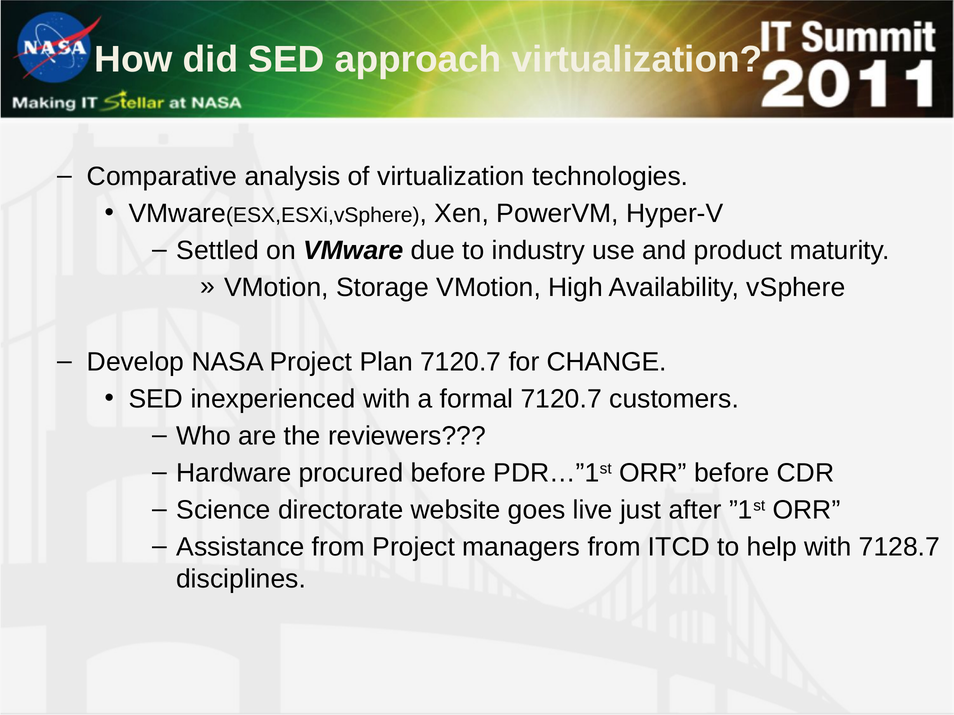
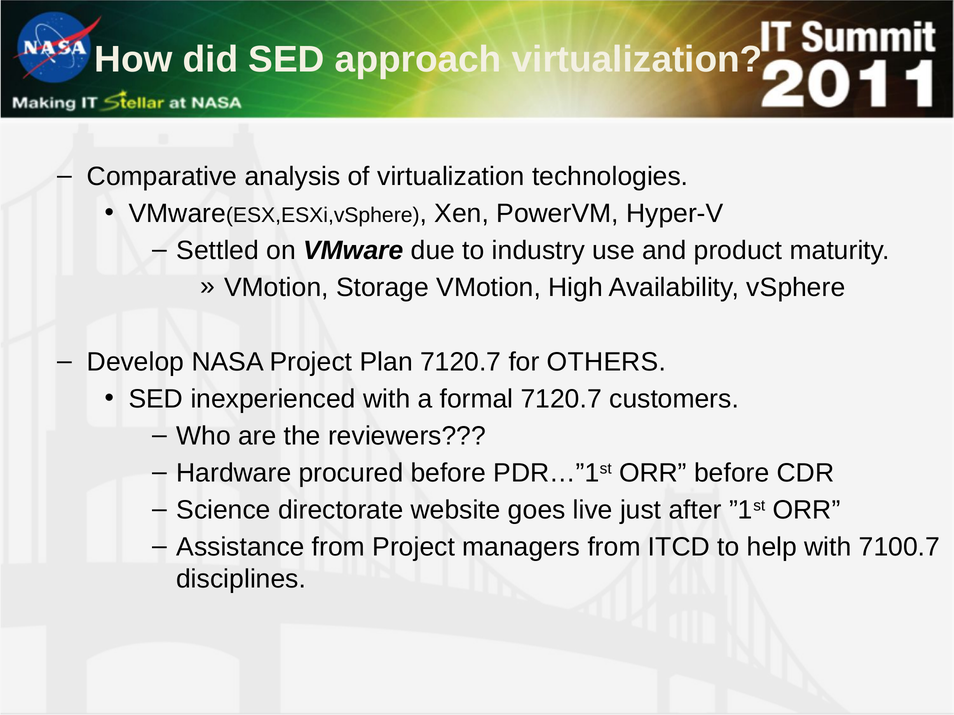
CHANGE: CHANGE -> OTHERS (607, 362)
7128.7: 7128.7 -> 7100.7 (899, 548)
